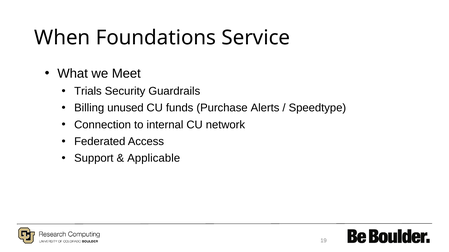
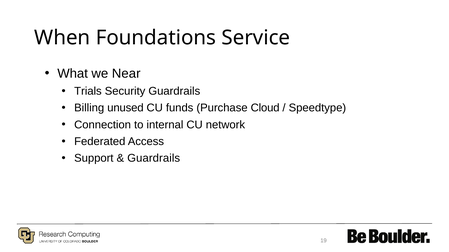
Meet: Meet -> Near (126, 74)
Alerts: Alerts -> Cloud (265, 108)
Applicable: Applicable -> Guardrails (154, 159)
